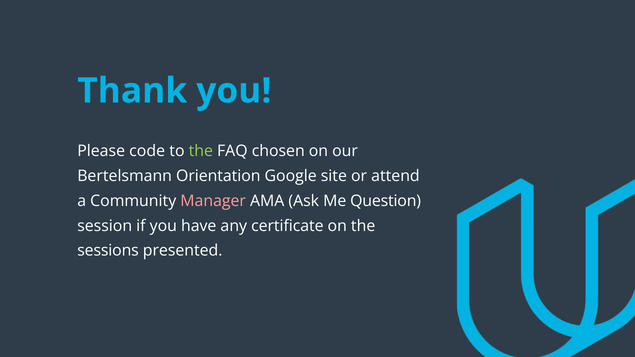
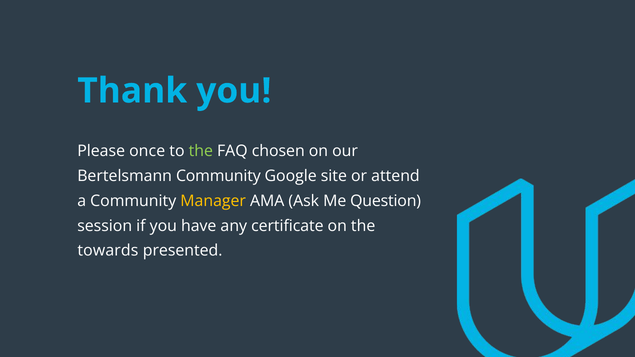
code: code -> once (147, 151)
Bertelsmann Orientation: Orientation -> Community (218, 176)
Manager colour: pink -> yellow (213, 201)
sessions: sessions -> towards (108, 251)
